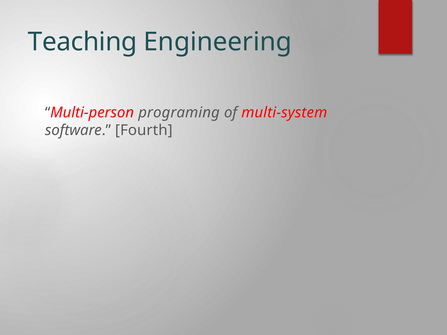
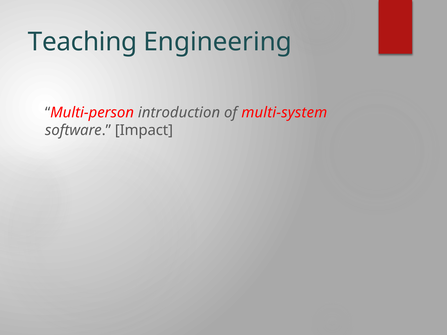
programing: programing -> introduction (179, 113)
Fourth: Fourth -> Impact (144, 130)
